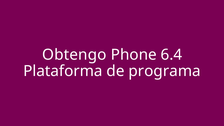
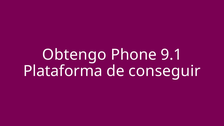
6.4: 6.4 -> 9.1 (171, 55)
programa: programa -> conseguir (164, 71)
